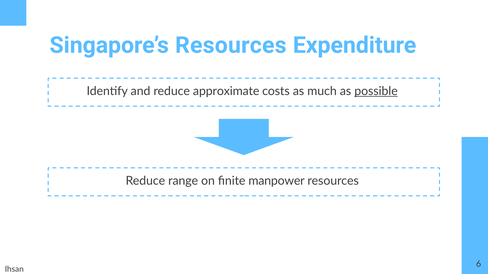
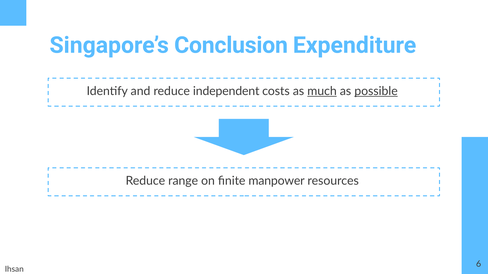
Singapore’s Resources: Resources -> Conclusion (231, 45)
approximate: approximate -> independent (226, 91)
much underline: none -> present (322, 91)
